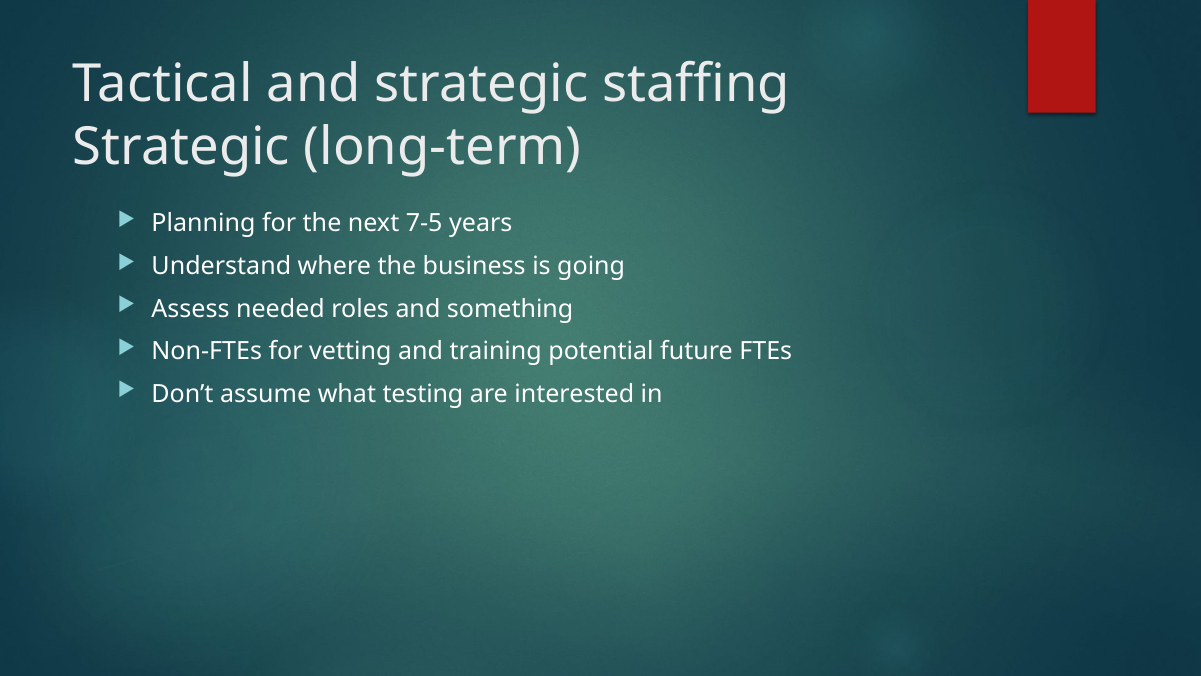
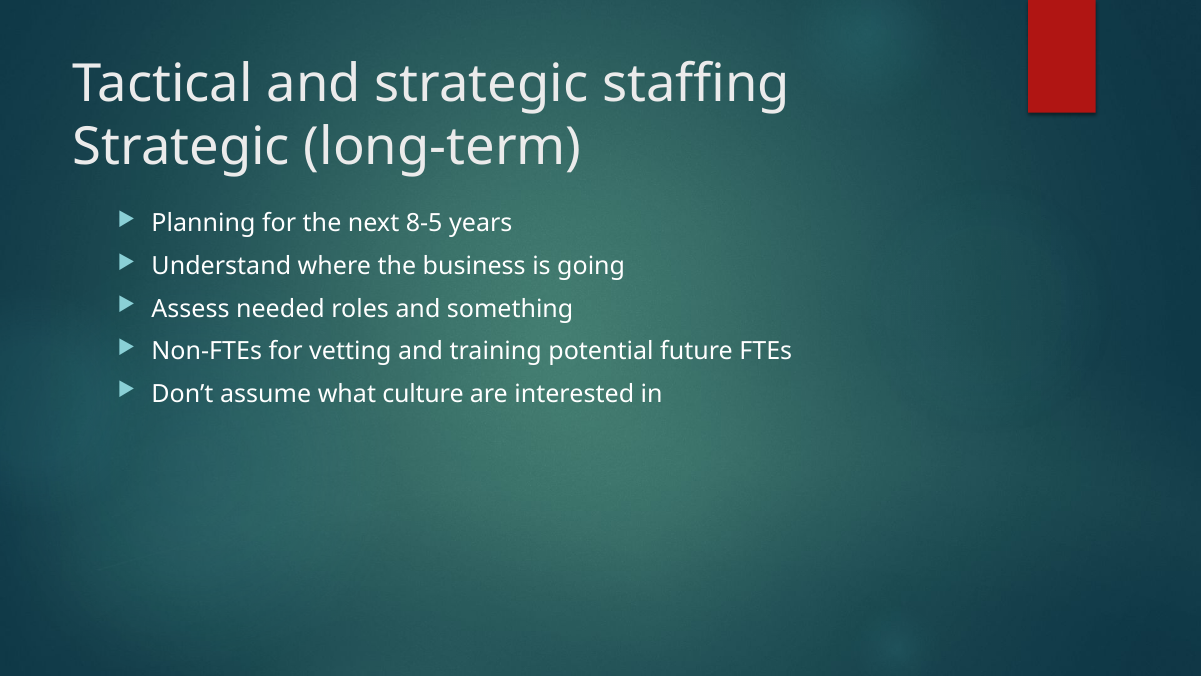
7-5: 7-5 -> 8-5 (424, 224)
testing: testing -> culture (423, 394)
